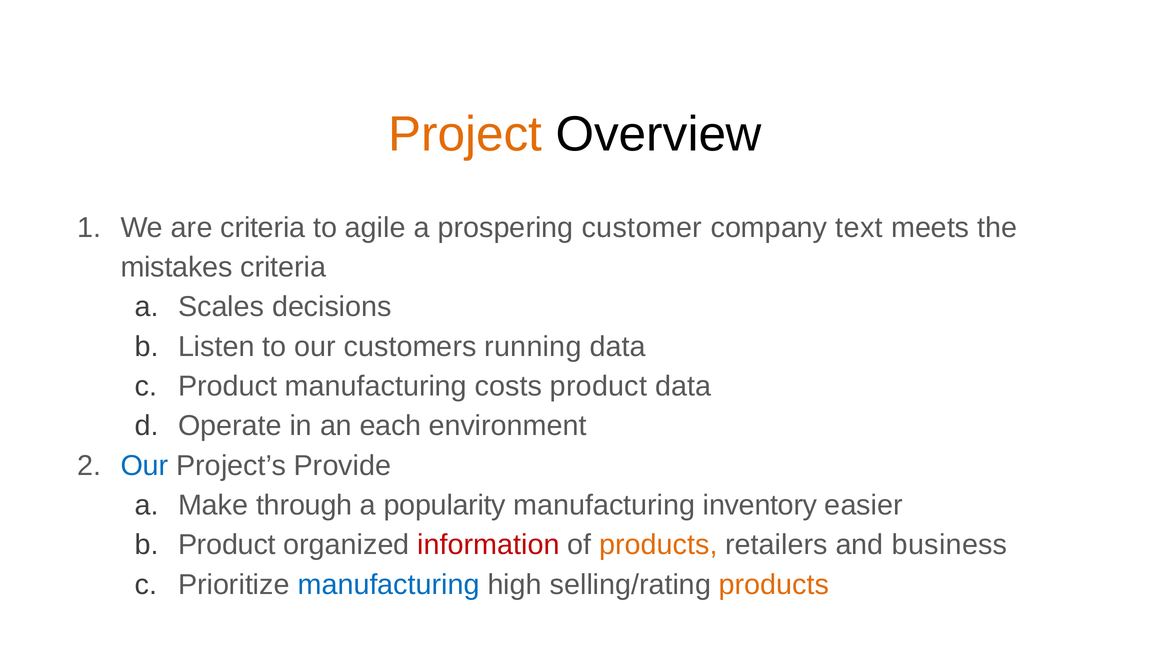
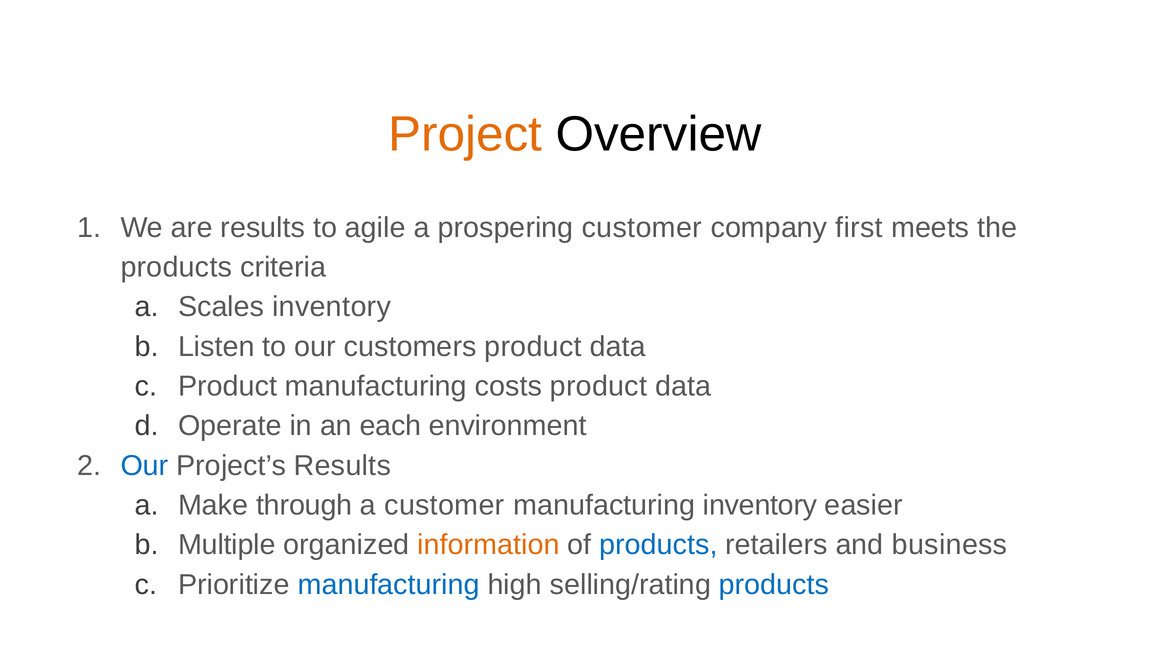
are criteria: criteria -> results (263, 228)
text: text -> first (859, 228)
mistakes: mistakes -> products (176, 267)
Scales decisions: decisions -> inventory (332, 307)
customers running: running -> product (533, 347)
Project’s Provide: Provide -> Results (342, 466)
a popularity: popularity -> customer (444, 505)
Product: Product -> Multiple (227, 545)
information colour: red -> orange (488, 545)
products colour: orange -> blue (658, 545)
products colour: orange -> blue (774, 585)
